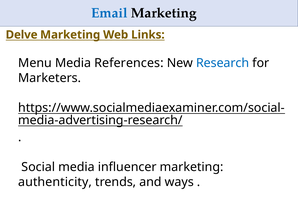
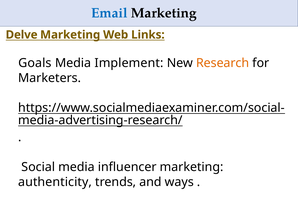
Menu: Menu -> Goals (35, 63)
References: References -> Implement (129, 63)
Research colour: blue -> orange (223, 63)
